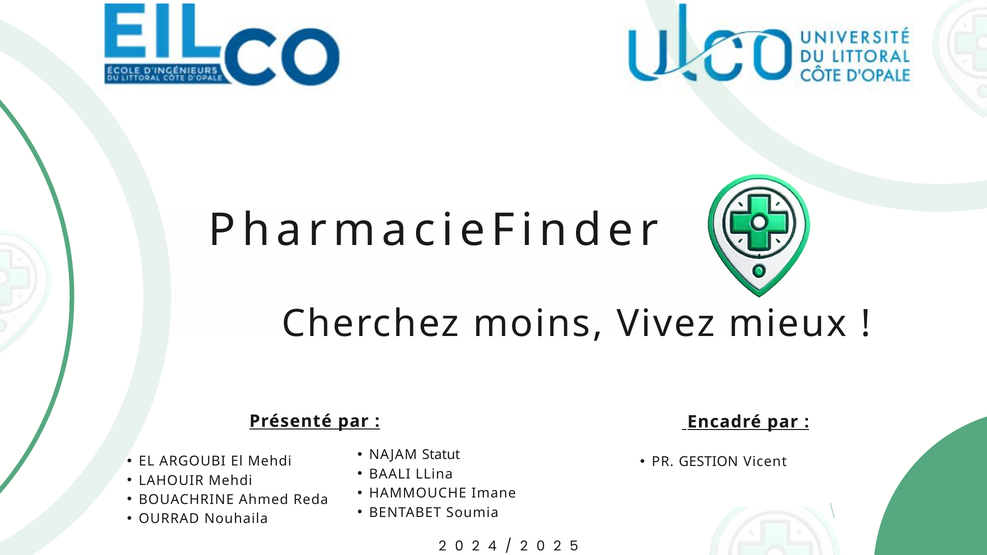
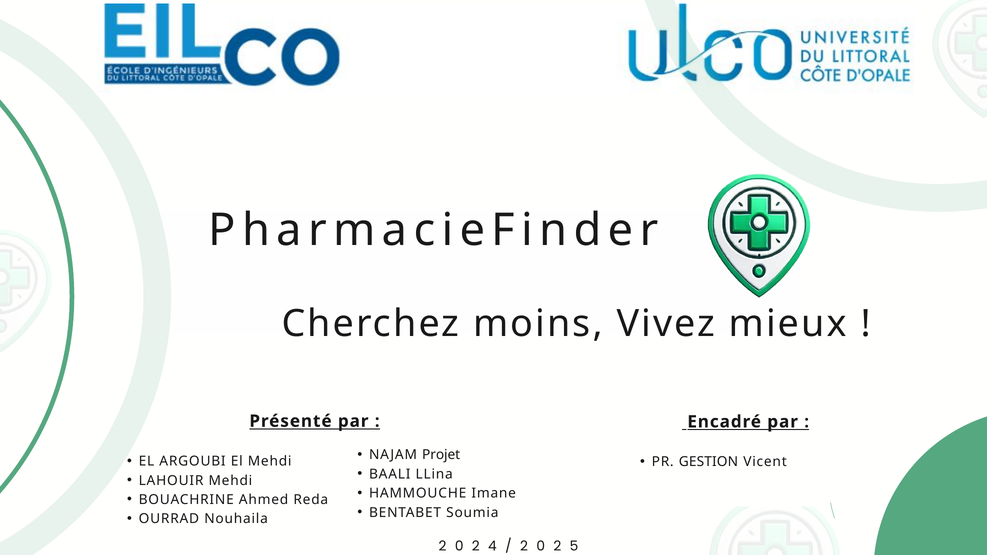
Statut: Statut -> Projet (441, 455)
